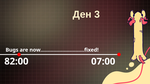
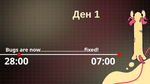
3: 3 -> 1 (97, 14)
82:00: 82:00 -> 28:00 (16, 62)
